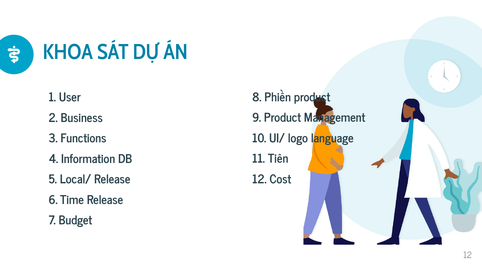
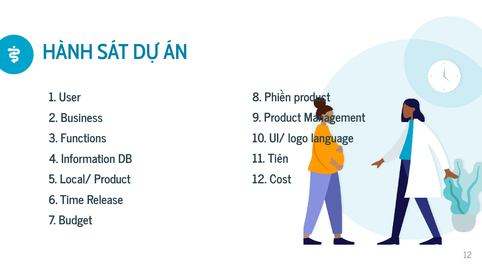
KHOA: KHOA -> HÀNH (68, 52)
Local/ Release: Release -> Product (112, 180)
